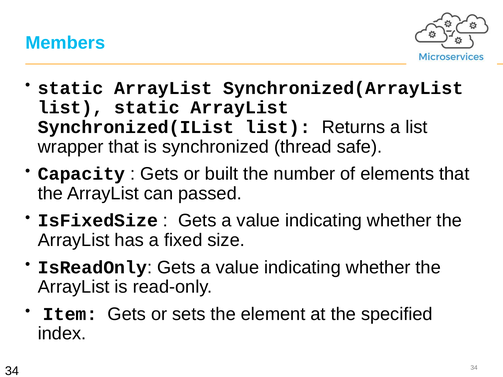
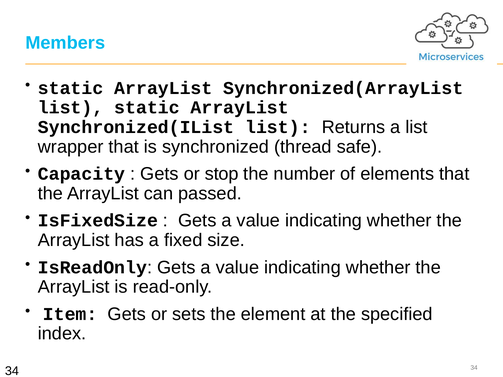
built: built -> stop (222, 174)
